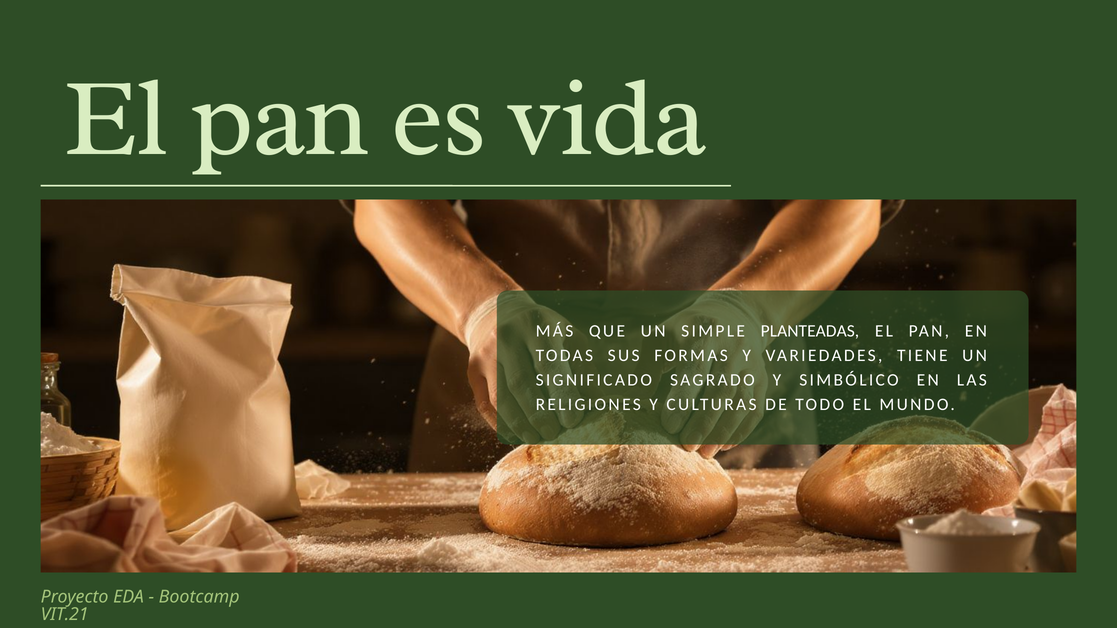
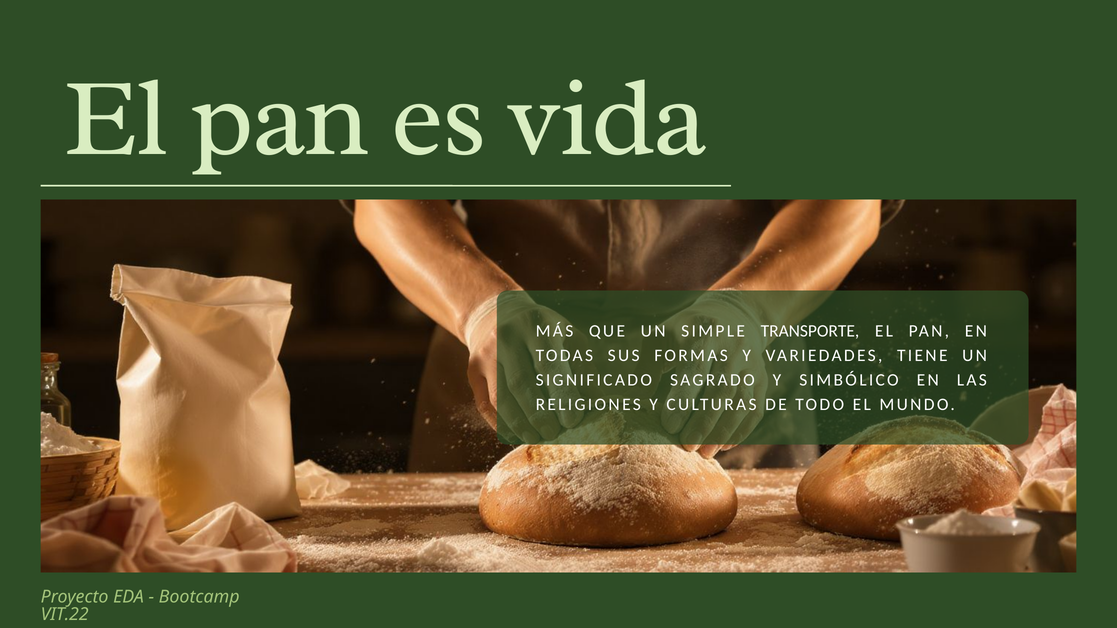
PLANTEADAS: PLANTEADAS -> TRANSPORTE (810, 331)
VIT.21: VIT.21 -> VIT.22 (65, 615)
